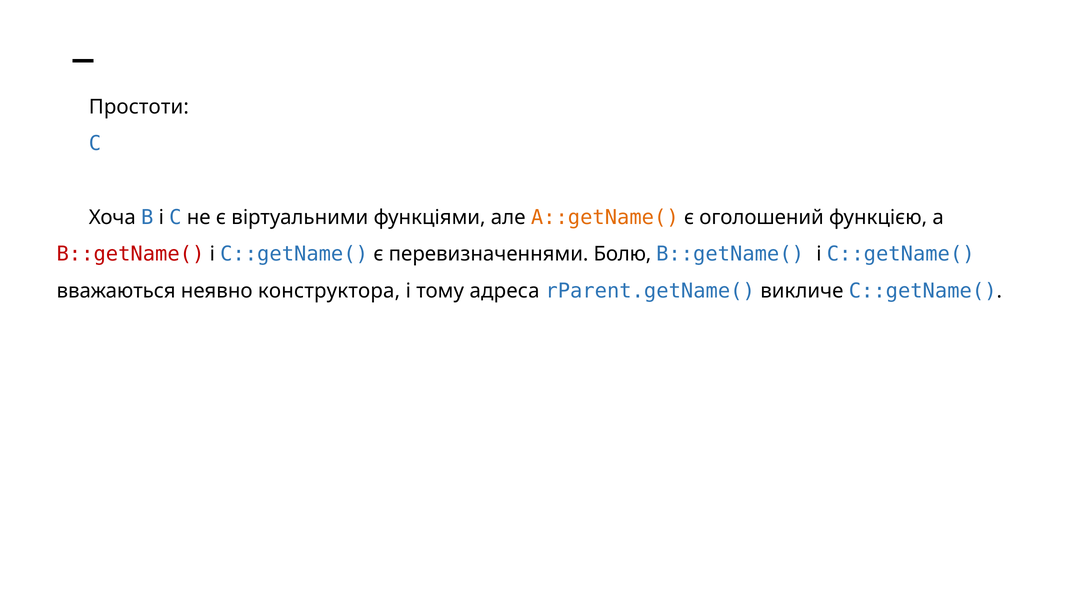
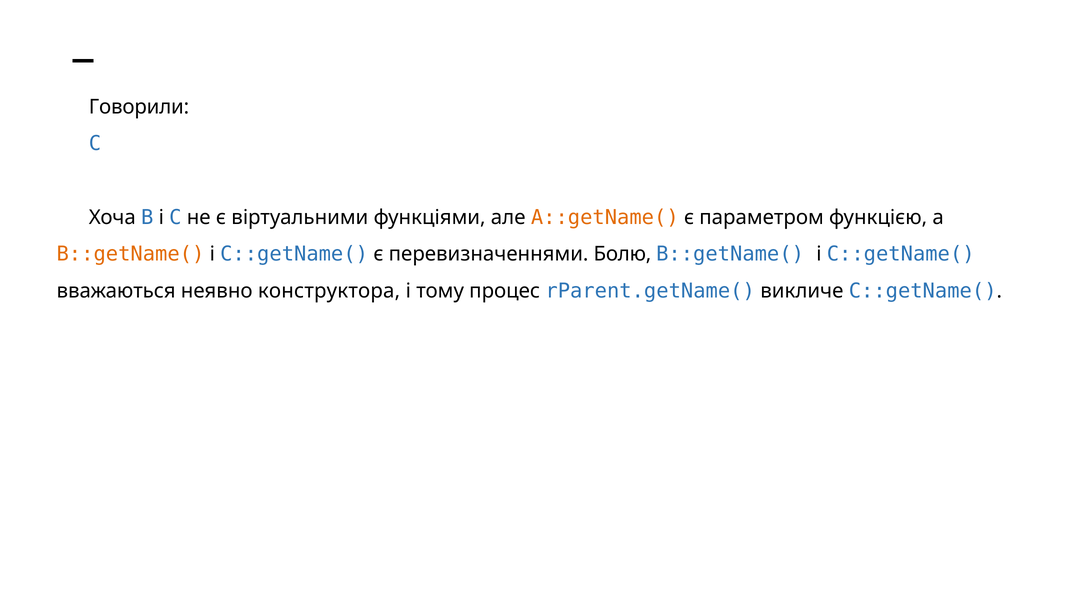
Простоти: Простоти -> Говорили (139, 107)
оголошений: оголошений -> параметром (762, 217)
B::getName( colour: red -> orange (130, 254)
адреса: адреса -> процес (505, 291)
